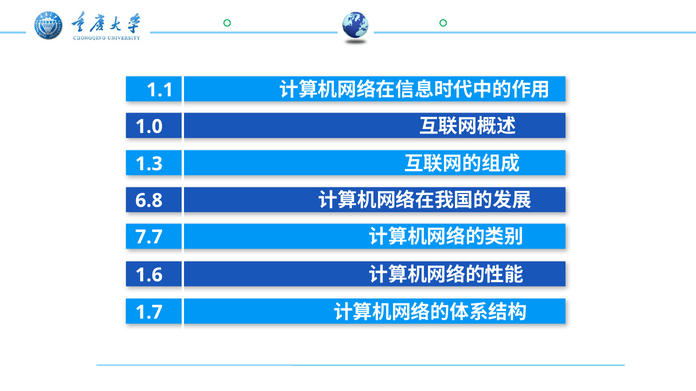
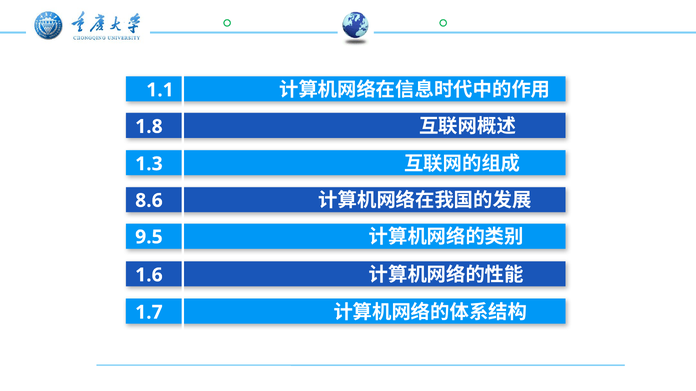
1.0: 1.0 -> 1.8 (149, 127)
6.8: 6.8 -> 8.6 (149, 201)
7.7: 7.7 -> 9.5 (149, 237)
